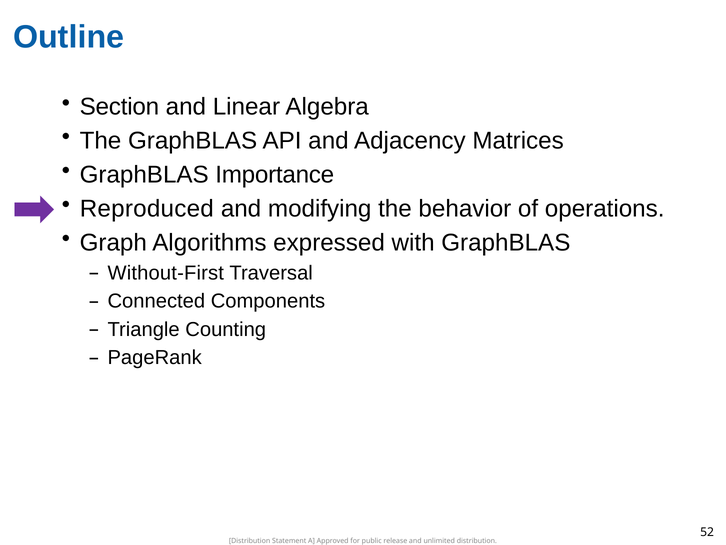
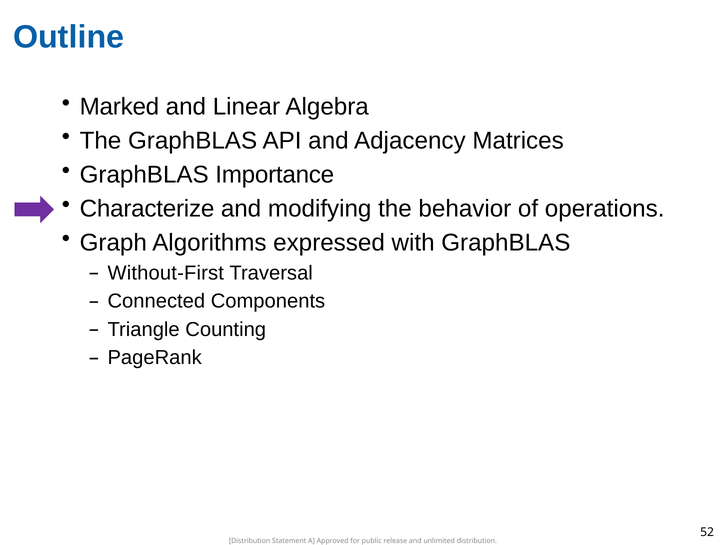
Section: Section -> Marked (119, 107)
Reproduced: Reproduced -> Characterize (147, 208)
